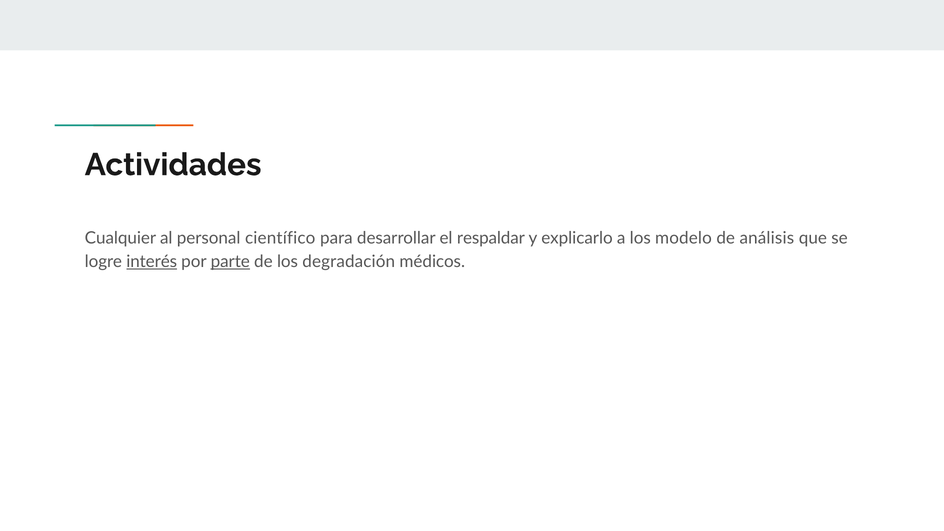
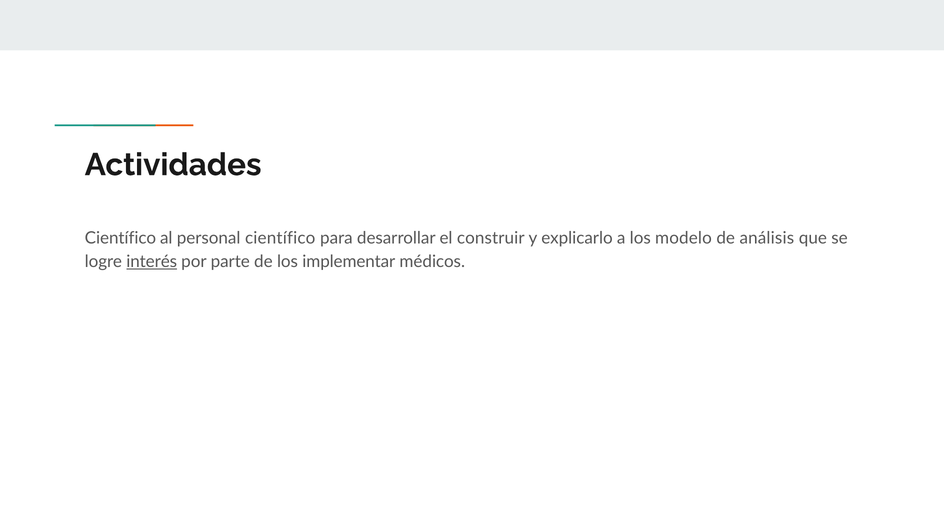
Cualquier: Cualquier -> Científico (120, 238)
respaldar: respaldar -> construir (491, 238)
parte underline: present -> none (230, 262)
degradación: degradación -> implementar (349, 262)
